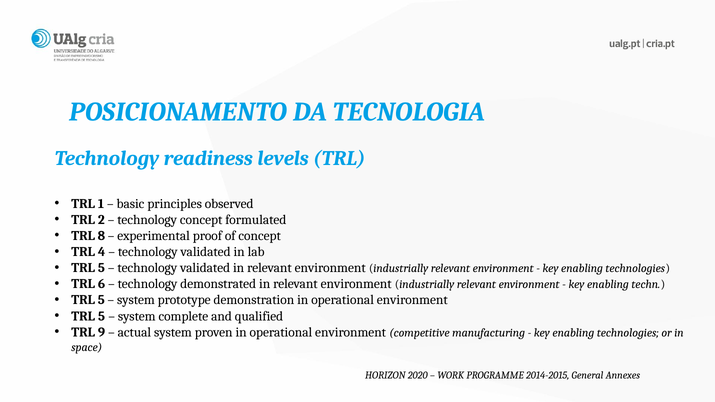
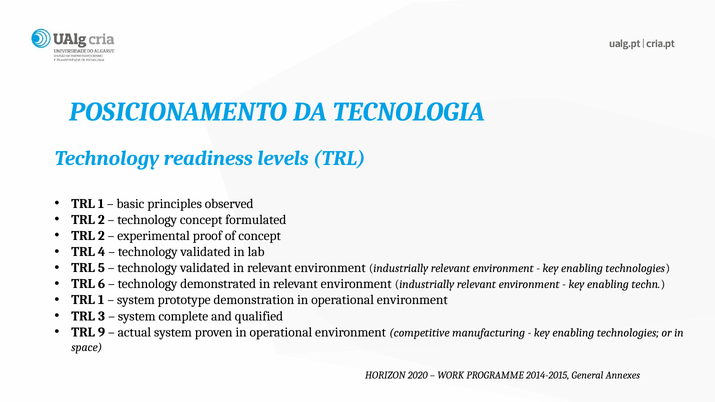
8: 8 -> 2 (101, 236)
5: 5 -> 1 (101, 300)
5: 5 -> 3 (102, 316)
